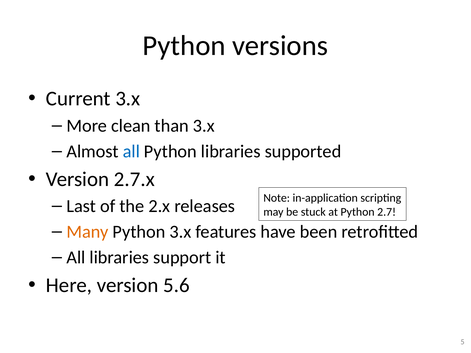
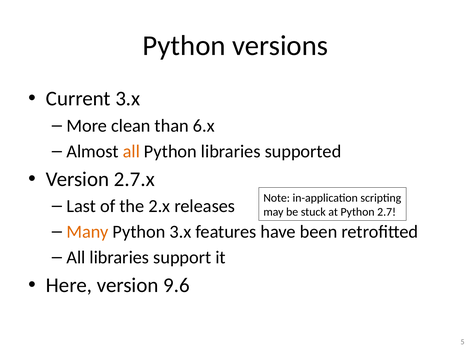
than 3.x: 3.x -> 6.x (204, 126)
all colour: blue -> orange (131, 151)
5.6: 5.6 -> 9.6 (176, 286)
